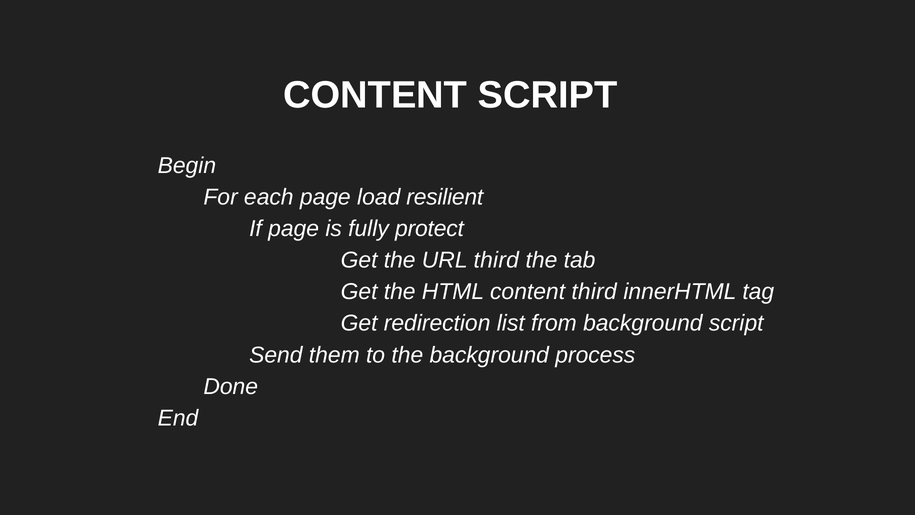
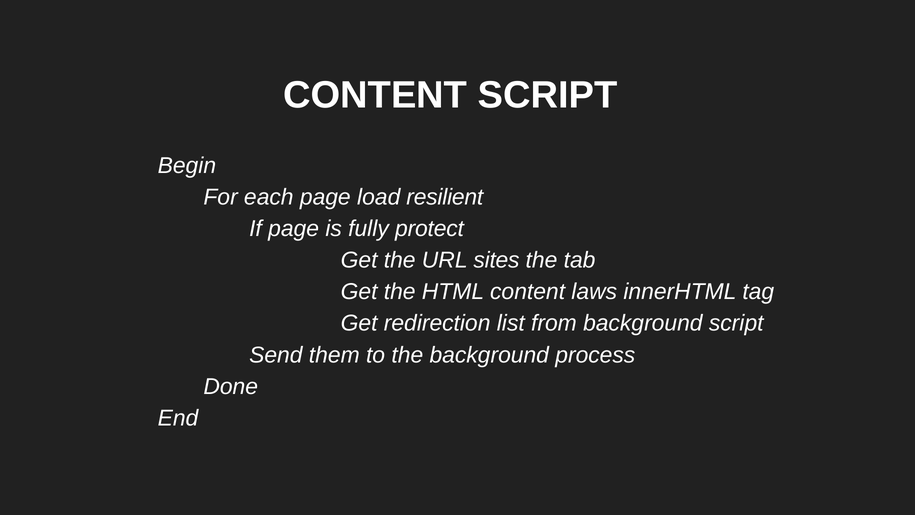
URL third: third -> sites (496, 260)
content third: third -> laws (594, 292)
